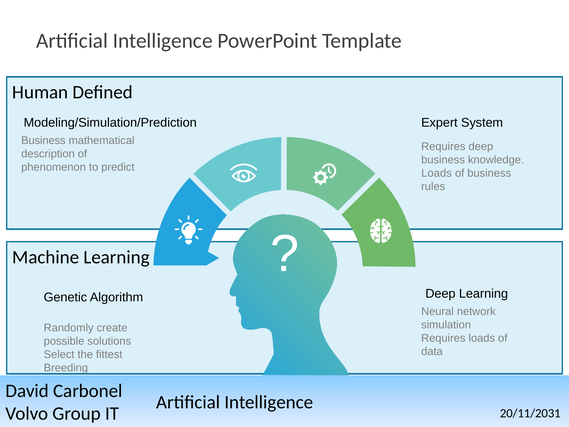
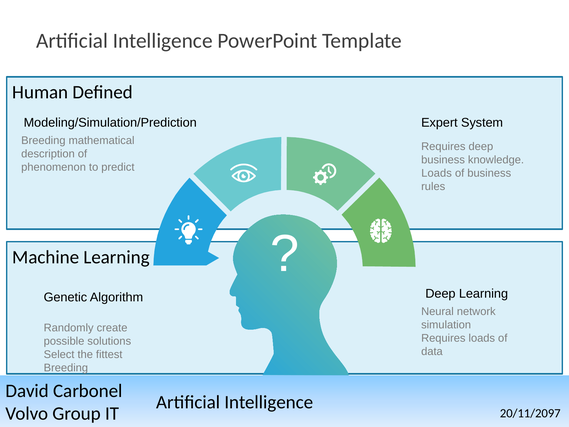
Business: Business -> Breeding (43, 140)
20/11/2031: 20/11/2031 -> 20/11/2097 (530, 413)
